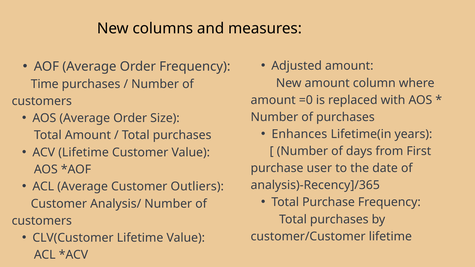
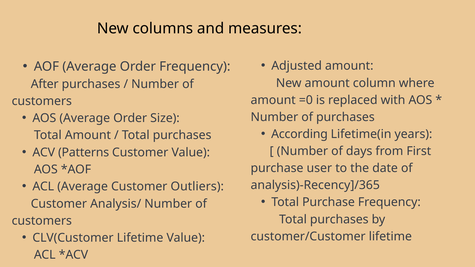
Time: Time -> After (45, 84)
Enhances: Enhances -> According (299, 134)
ACV Lifetime: Lifetime -> Patterns (84, 152)
